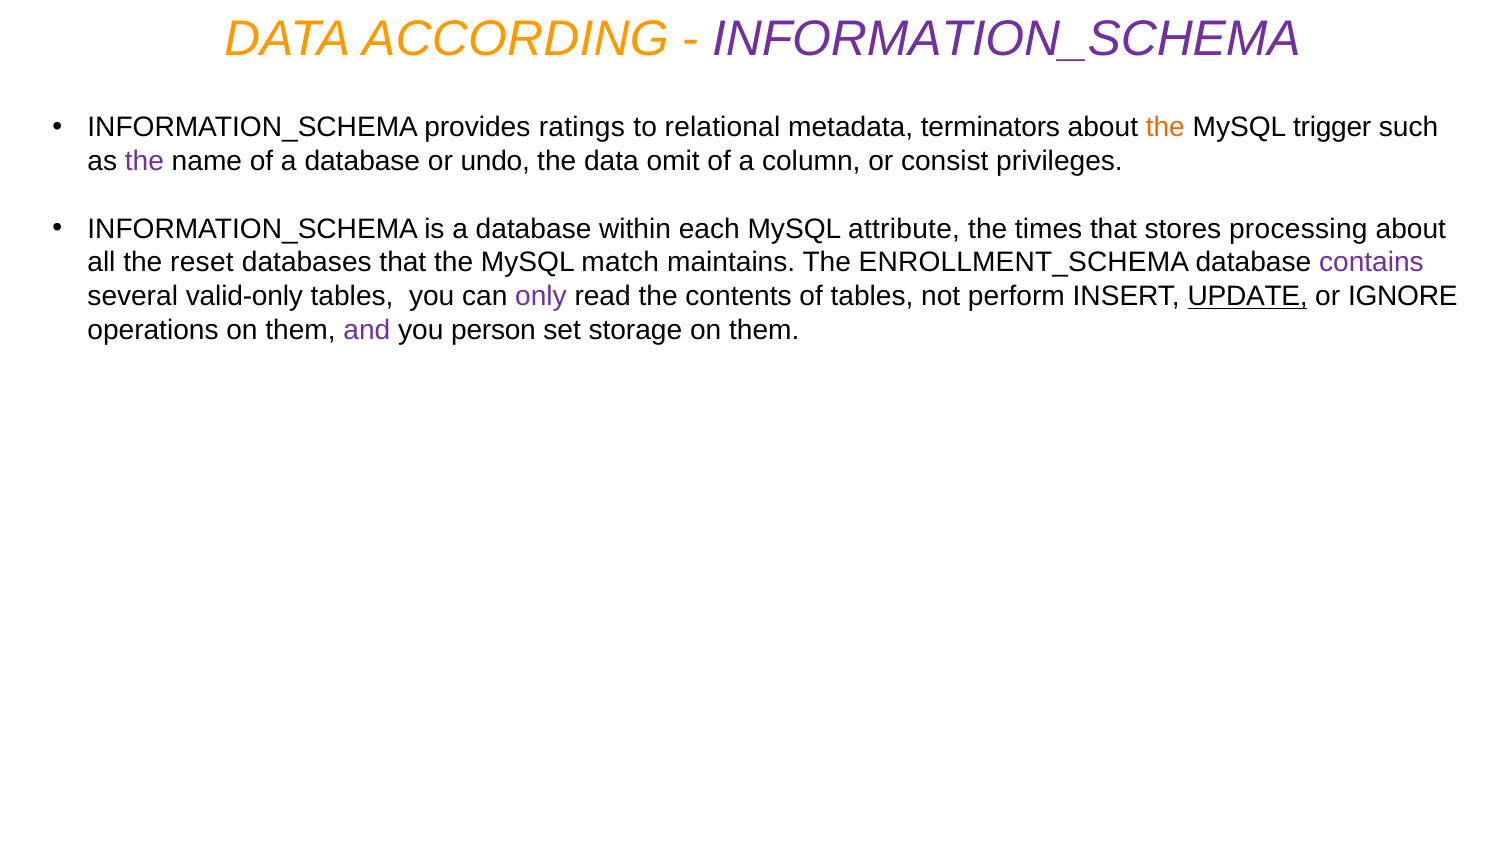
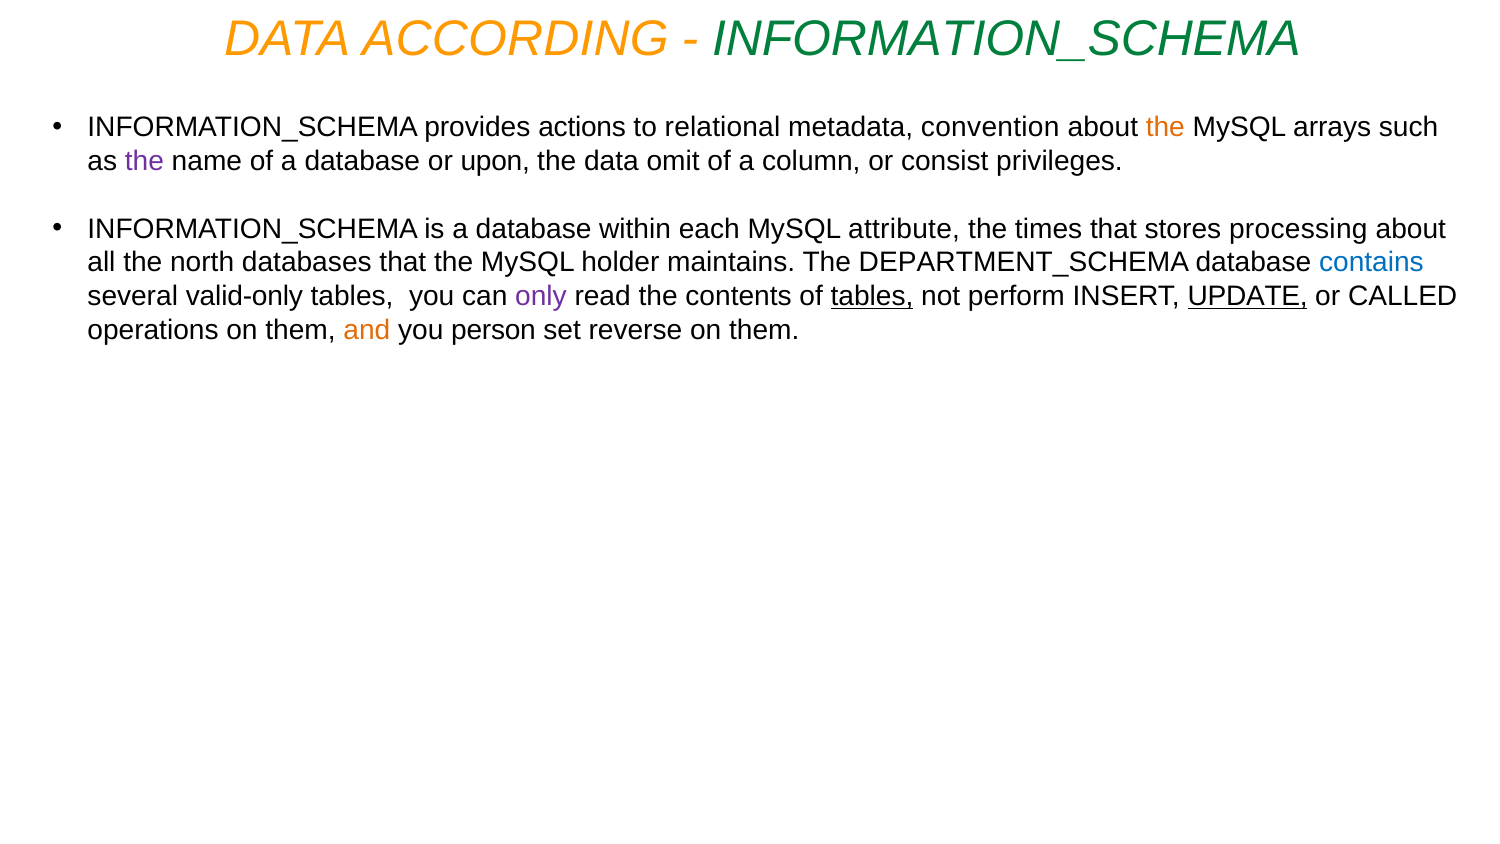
INFORMATION_SCHEMA colour: purple -> green (1006, 39)
ratings: ratings -> actions (582, 127)
terminators: terminators -> convention (990, 127)
trigger: trigger -> arrays (1332, 127)
undo: undo -> upon (495, 161)
reset: reset -> north (202, 262)
match: match -> holder (620, 262)
ENROLLMENT_SCHEMA: ENROLLMENT_SCHEMA -> DEPARTMENT_SCHEMA (1024, 262)
contains colour: purple -> blue (1371, 262)
tables underline: none -> present (872, 296)
IGNORE: IGNORE -> CALLED (1403, 296)
and colour: purple -> orange (367, 330)
storage: storage -> reverse (635, 330)
